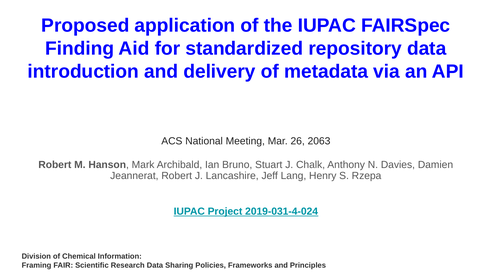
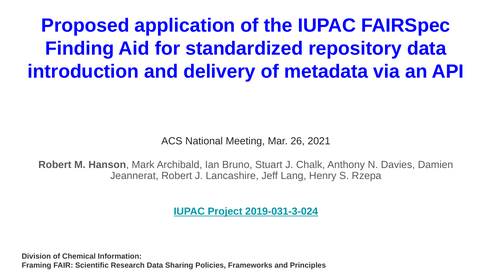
2063: 2063 -> 2021 (319, 141)
2019-031-4-024: 2019-031-4-024 -> 2019-031-3-024 (282, 211)
